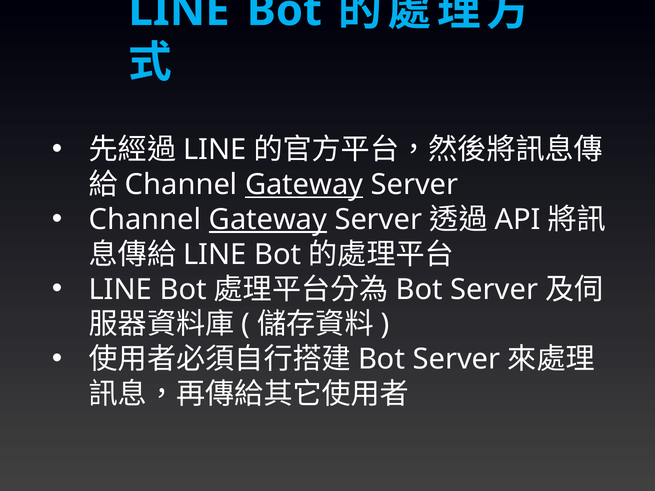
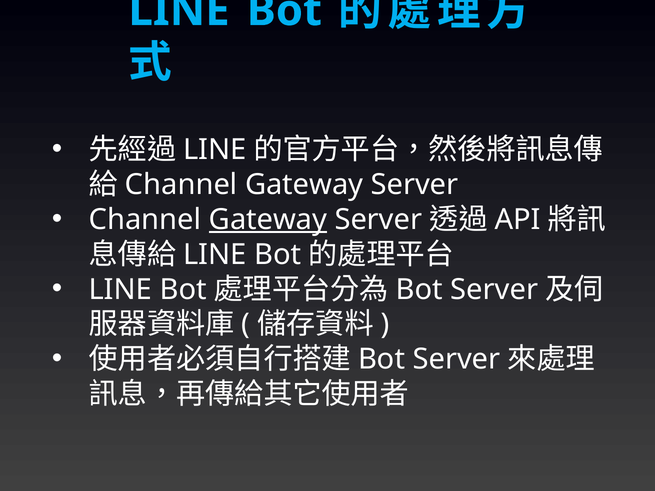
Gateway underline: present -> none (304, 185)
